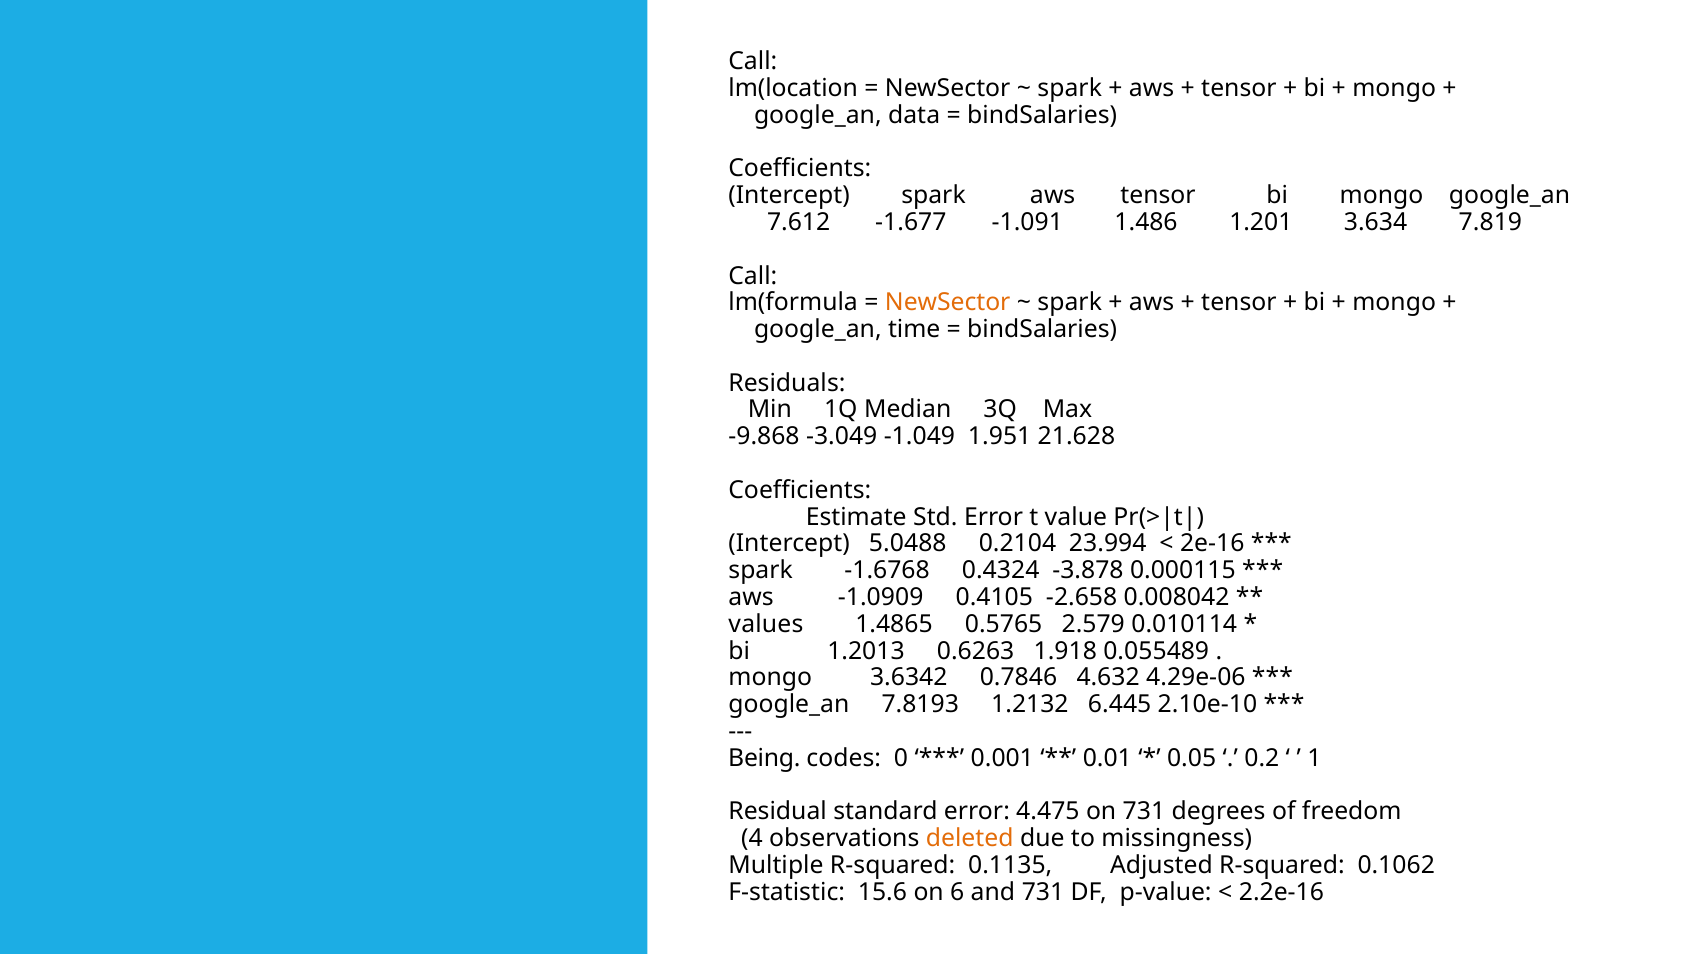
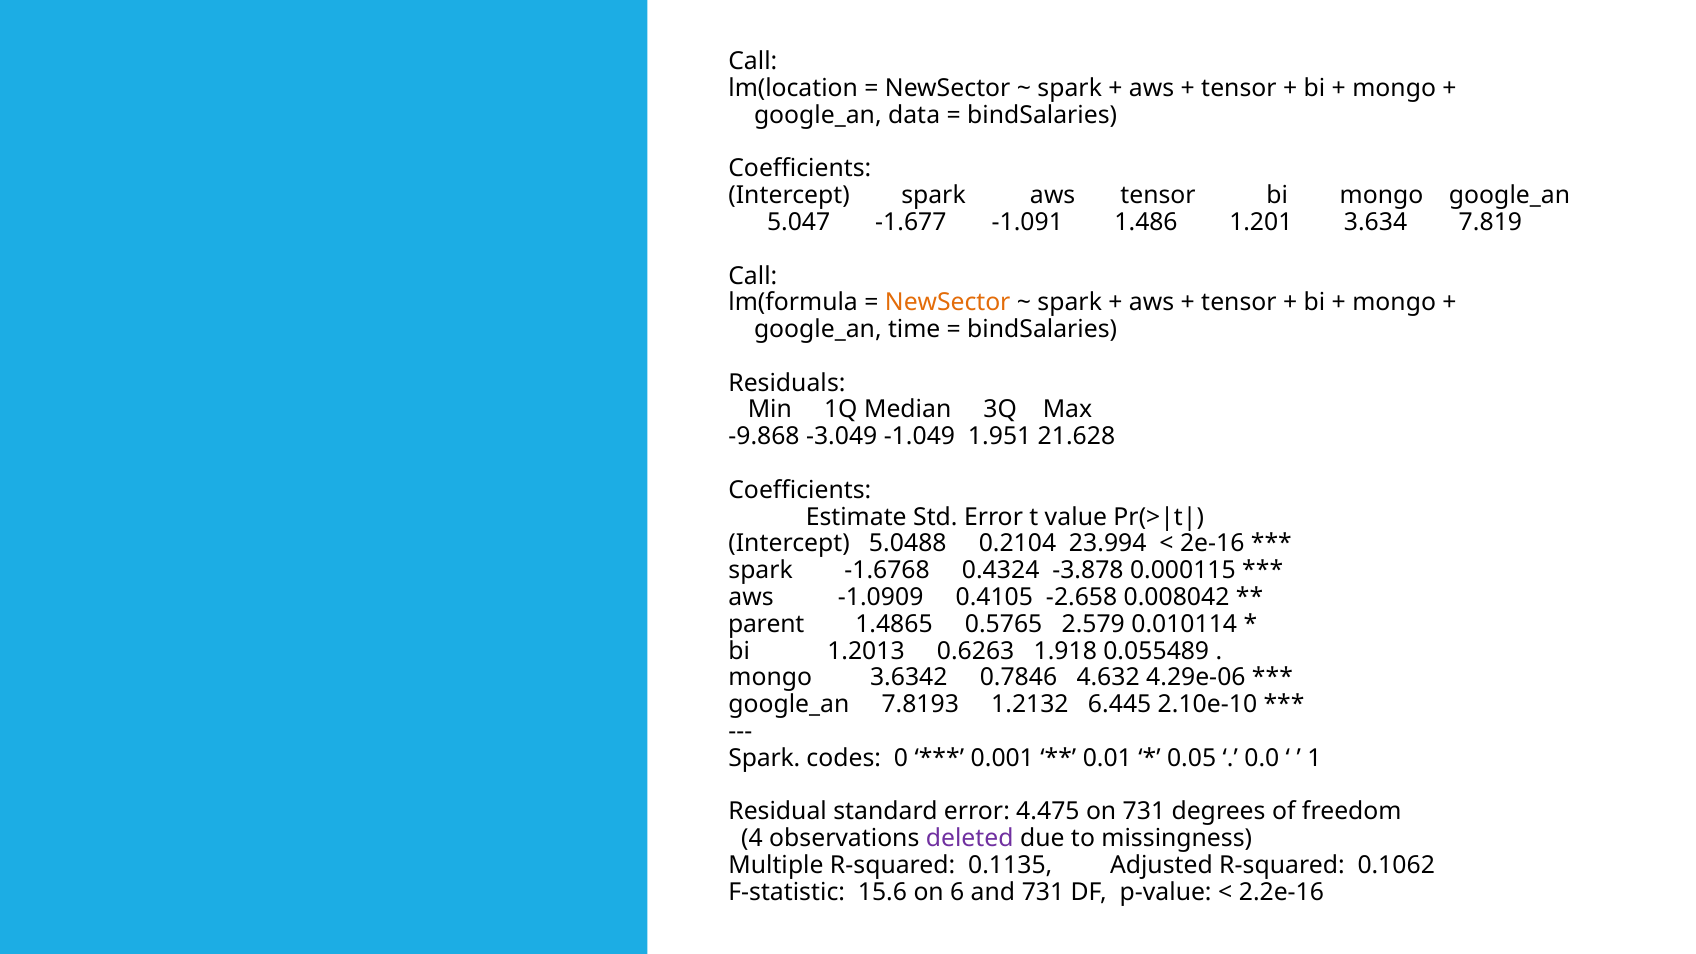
7.612: 7.612 -> 5.047 (799, 222)
values: values -> parent (766, 624)
Being: Being -> Spark (764, 758)
0.2: 0.2 -> 0.0 (1262, 758)
deleted colour: orange -> purple (970, 838)
